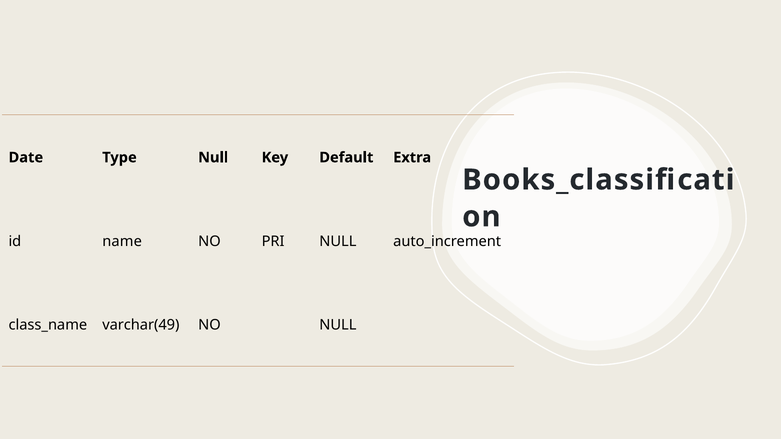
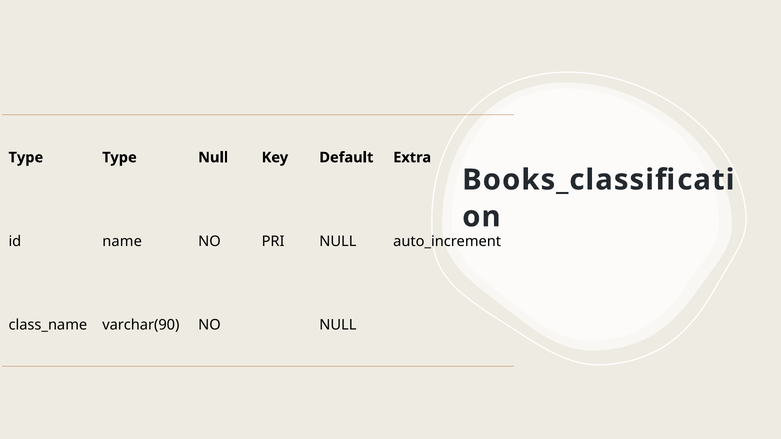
Date: Date -> Type (26, 158)
varchar(49: varchar(49 -> varchar(90 (141, 325)
